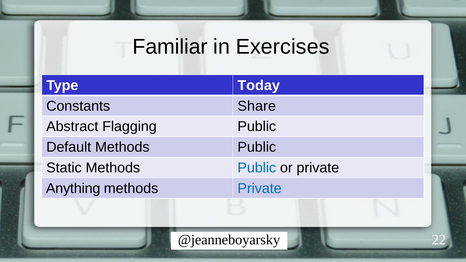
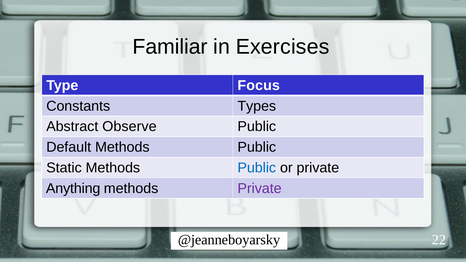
Today: Today -> Focus (259, 85)
Share: Share -> Types (257, 106)
Flagging: Flagging -> Observe (129, 127)
Private colour: blue -> purple (260, 188)
